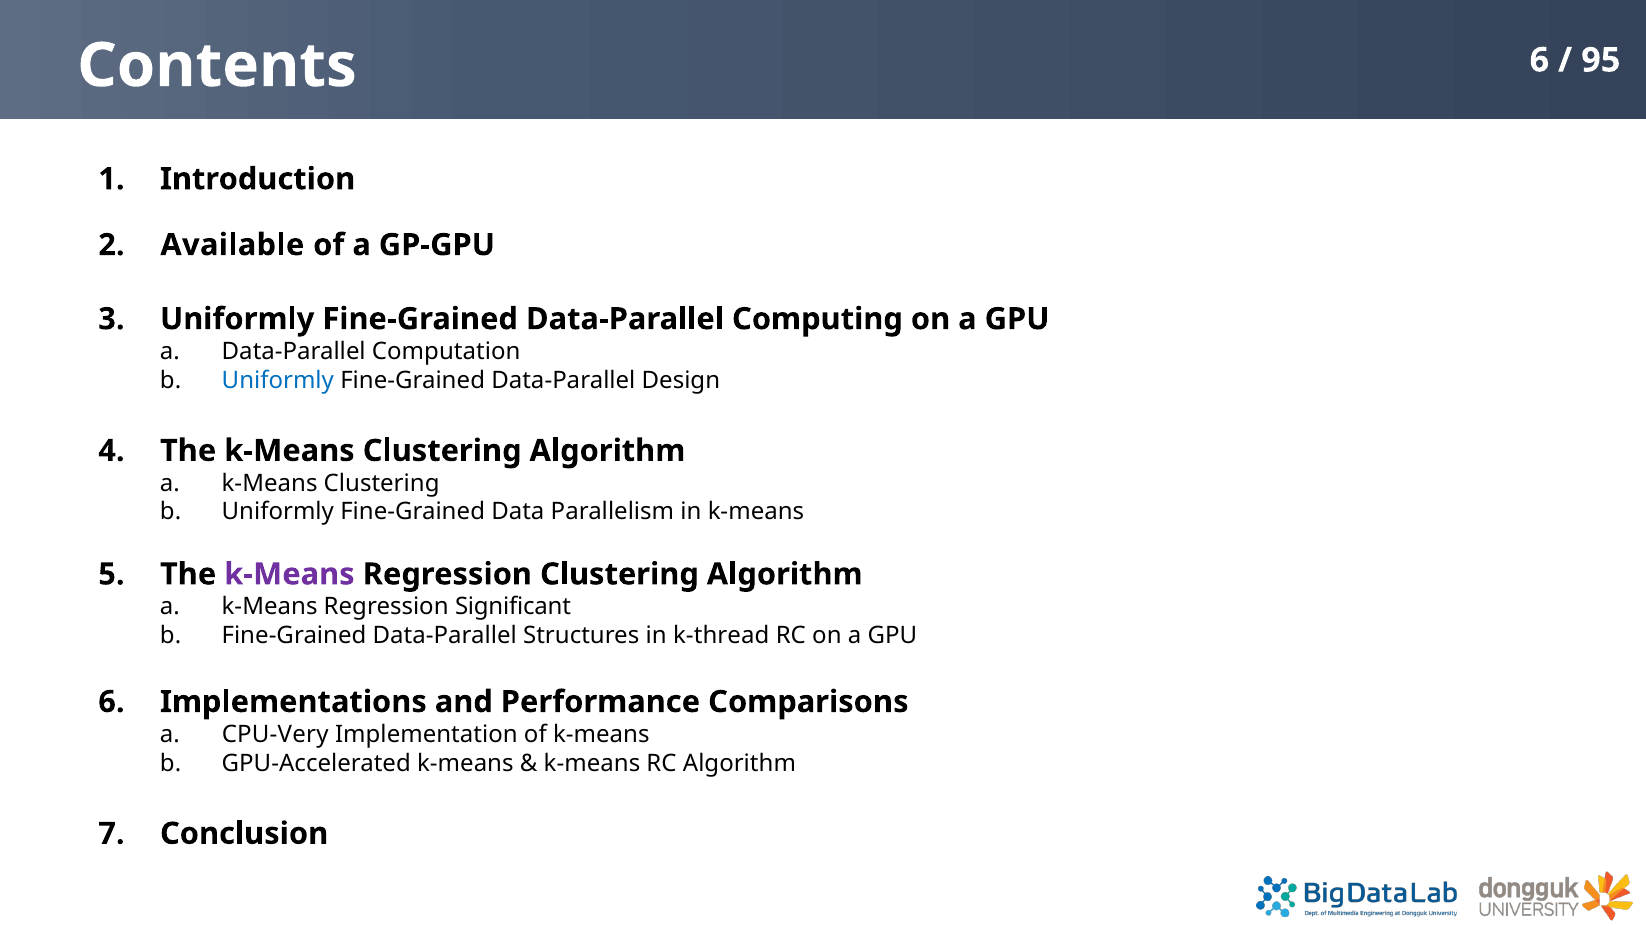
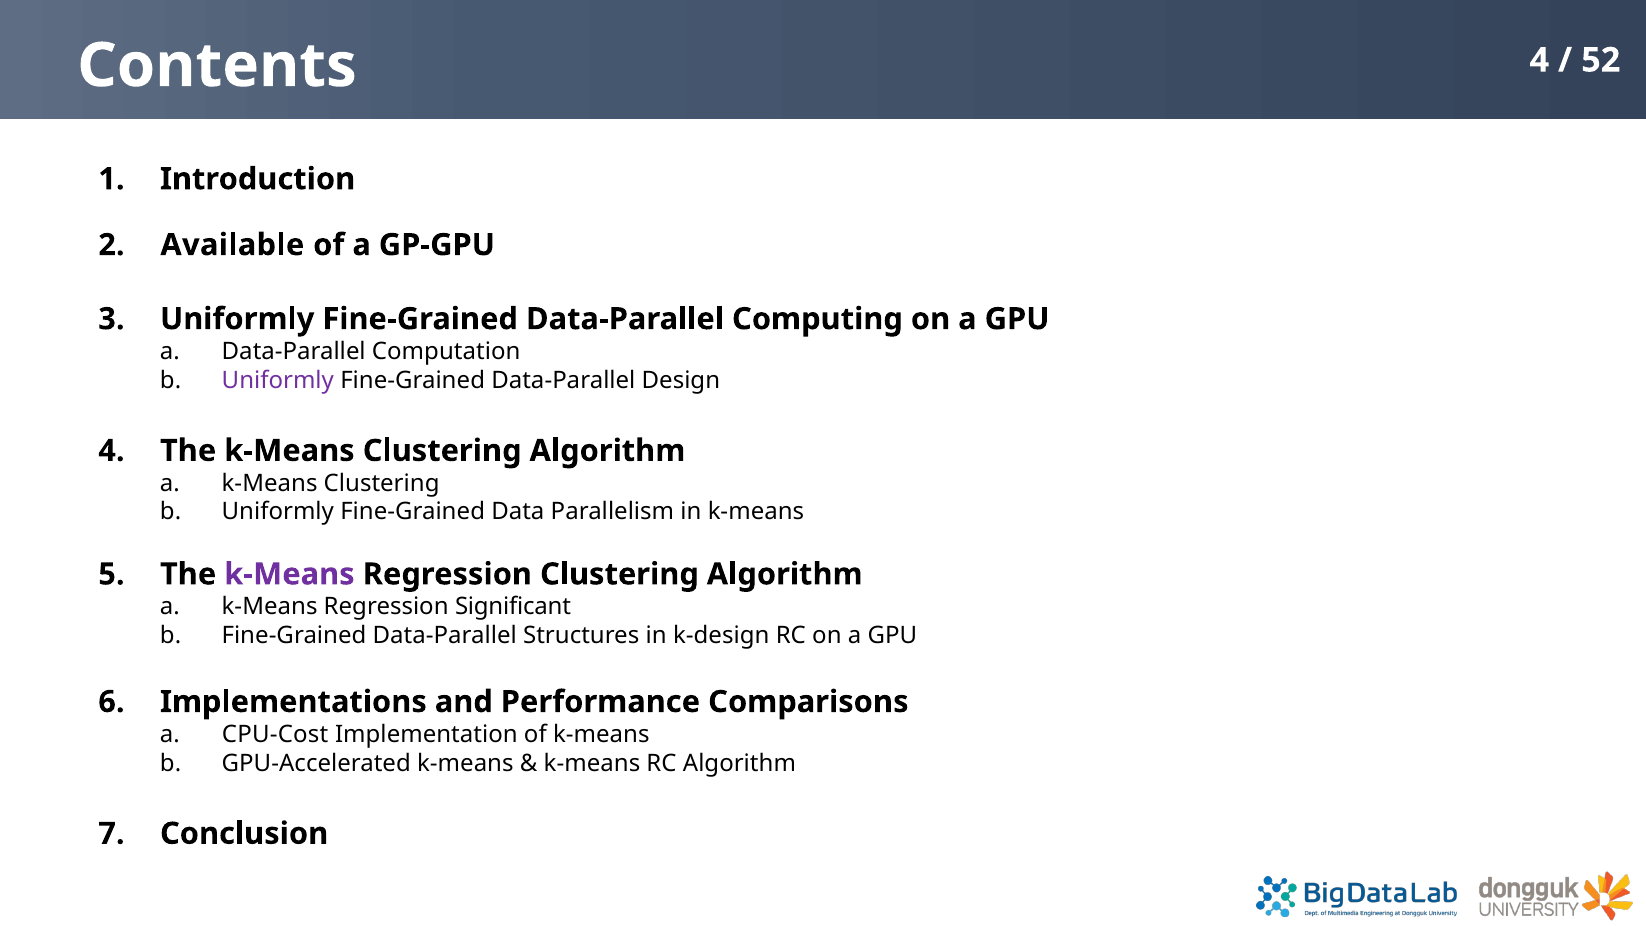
Contents 6: 6 -> 4 (1539, 60)
95: 95 -> 52 (1601, 60)
Uniformly colour: blue -> purple (278, 380)
k-thread: k-thread -> k-design (721, 635)
CPU-Very: CPU-Very -> CPU-Cost (275, 734)
